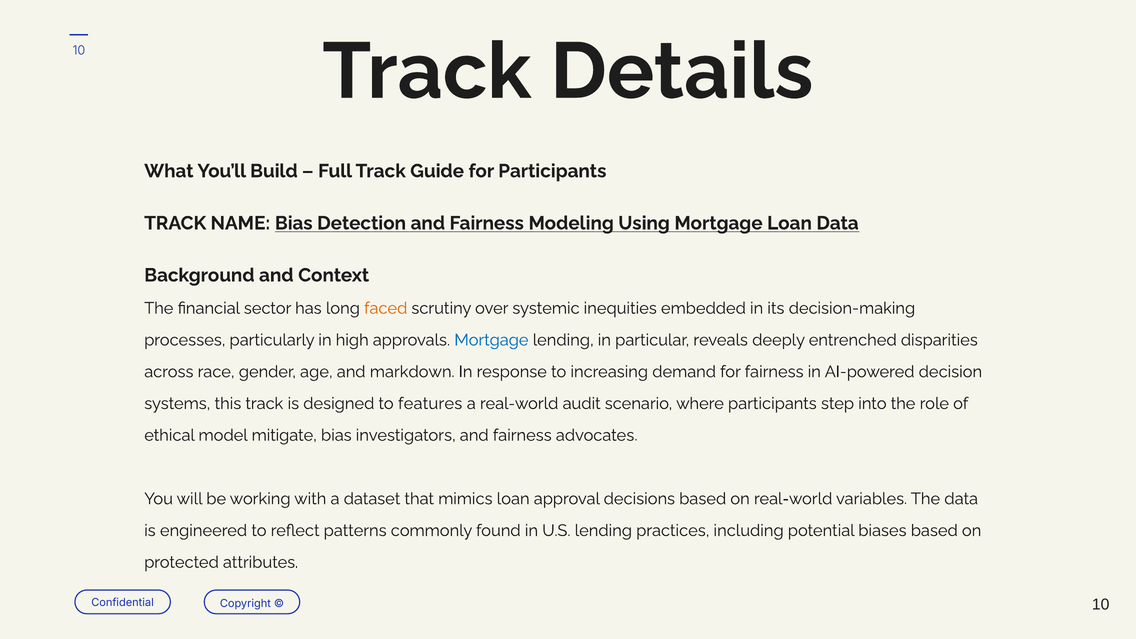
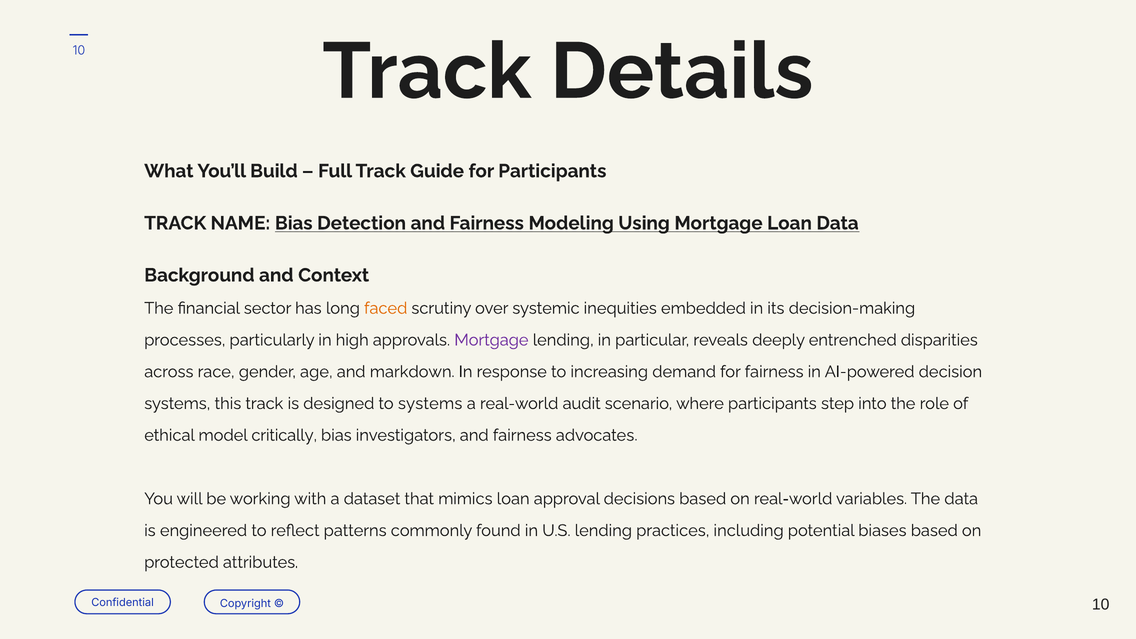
Mortgage colour: blue -> purple (491, 340)
to features: features -> systems (430, 404)
mitigate: mitigate -> critically (284, 435)
